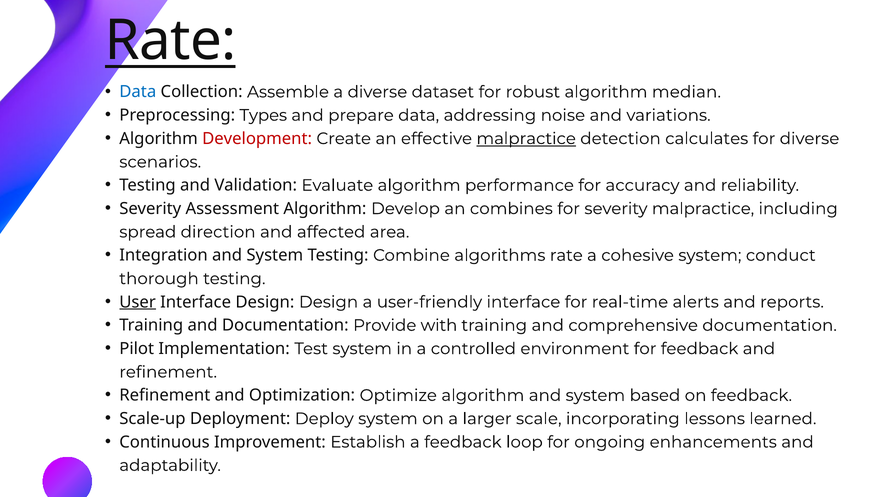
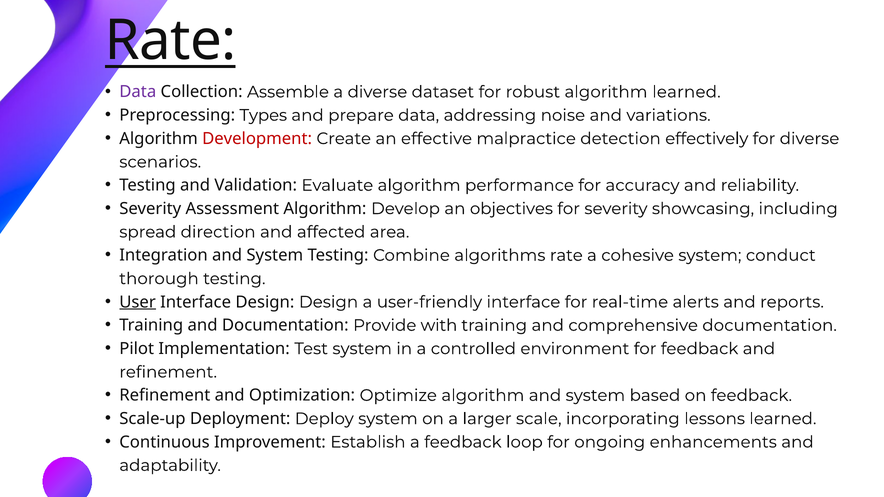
Data colour: blue -> purple (138, 92)
algorithm median: median -> learned (686, 92)
malpractice underline: present -> none (526, 139)
calculates: calculates -> effectively (707, 139)
combines: combines -> objectives (511, 209)
severity malpractice: malpractice -> showcasing (703, 209)
